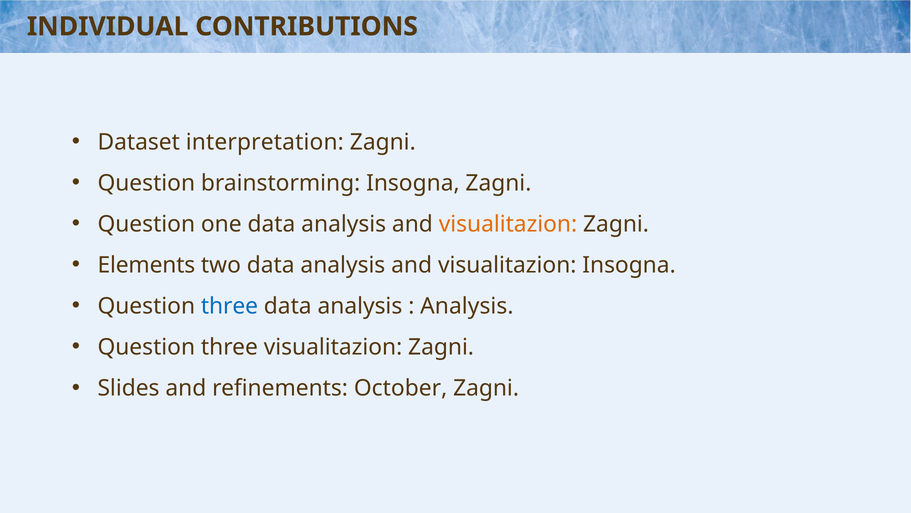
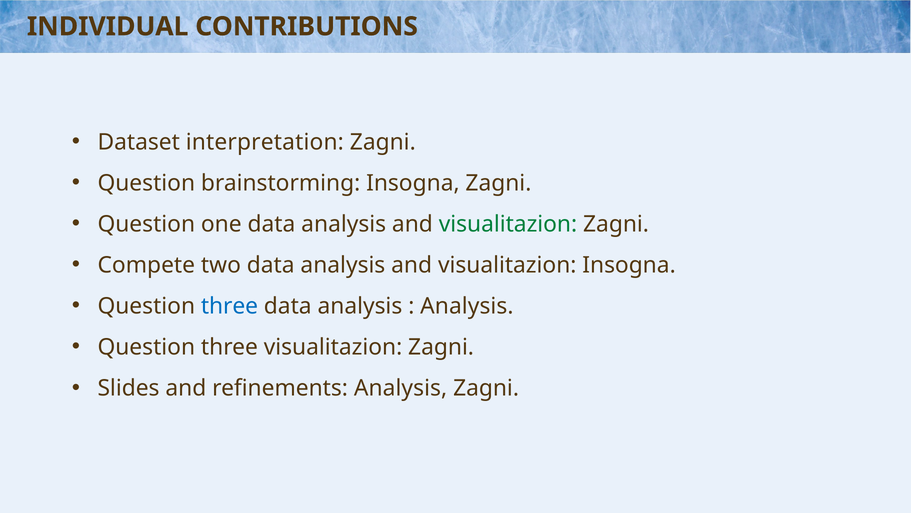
visualitazion colour: orange -> green (508, 224)
Elements: Elements -> Compete (146, 265)
refinements October: October -> Analysis (401, 388)
